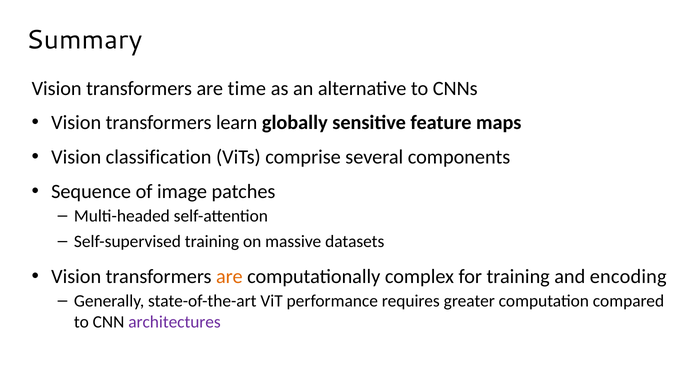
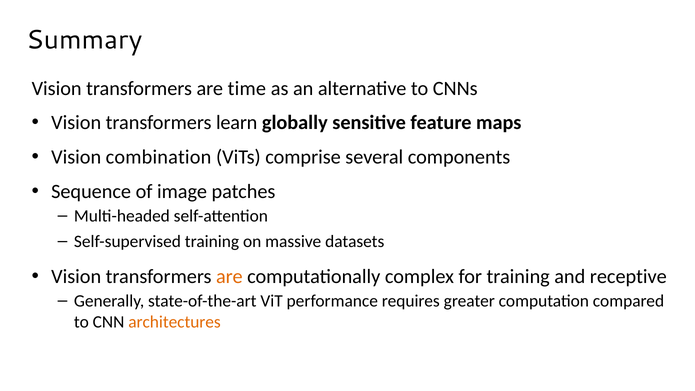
classification: classification -> combination (159, 157)
encoding: encoding -> receptive (628, 276)
architectures colour: purple -> orange (175, 322)
